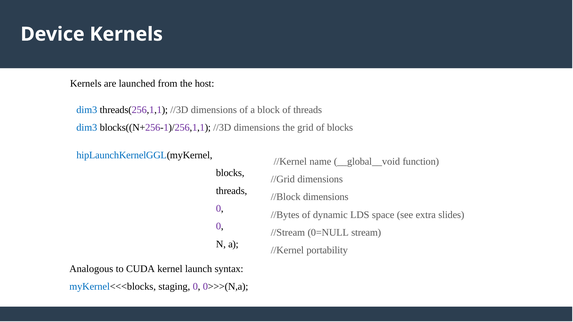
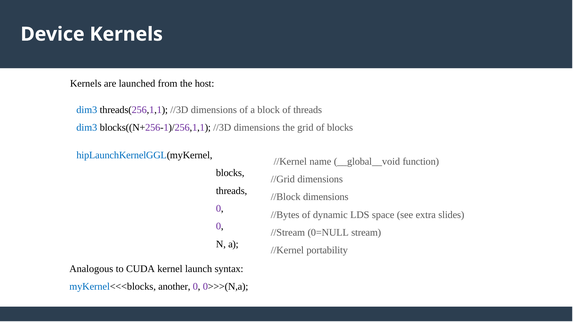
staging: staging -> another (174, 287)
